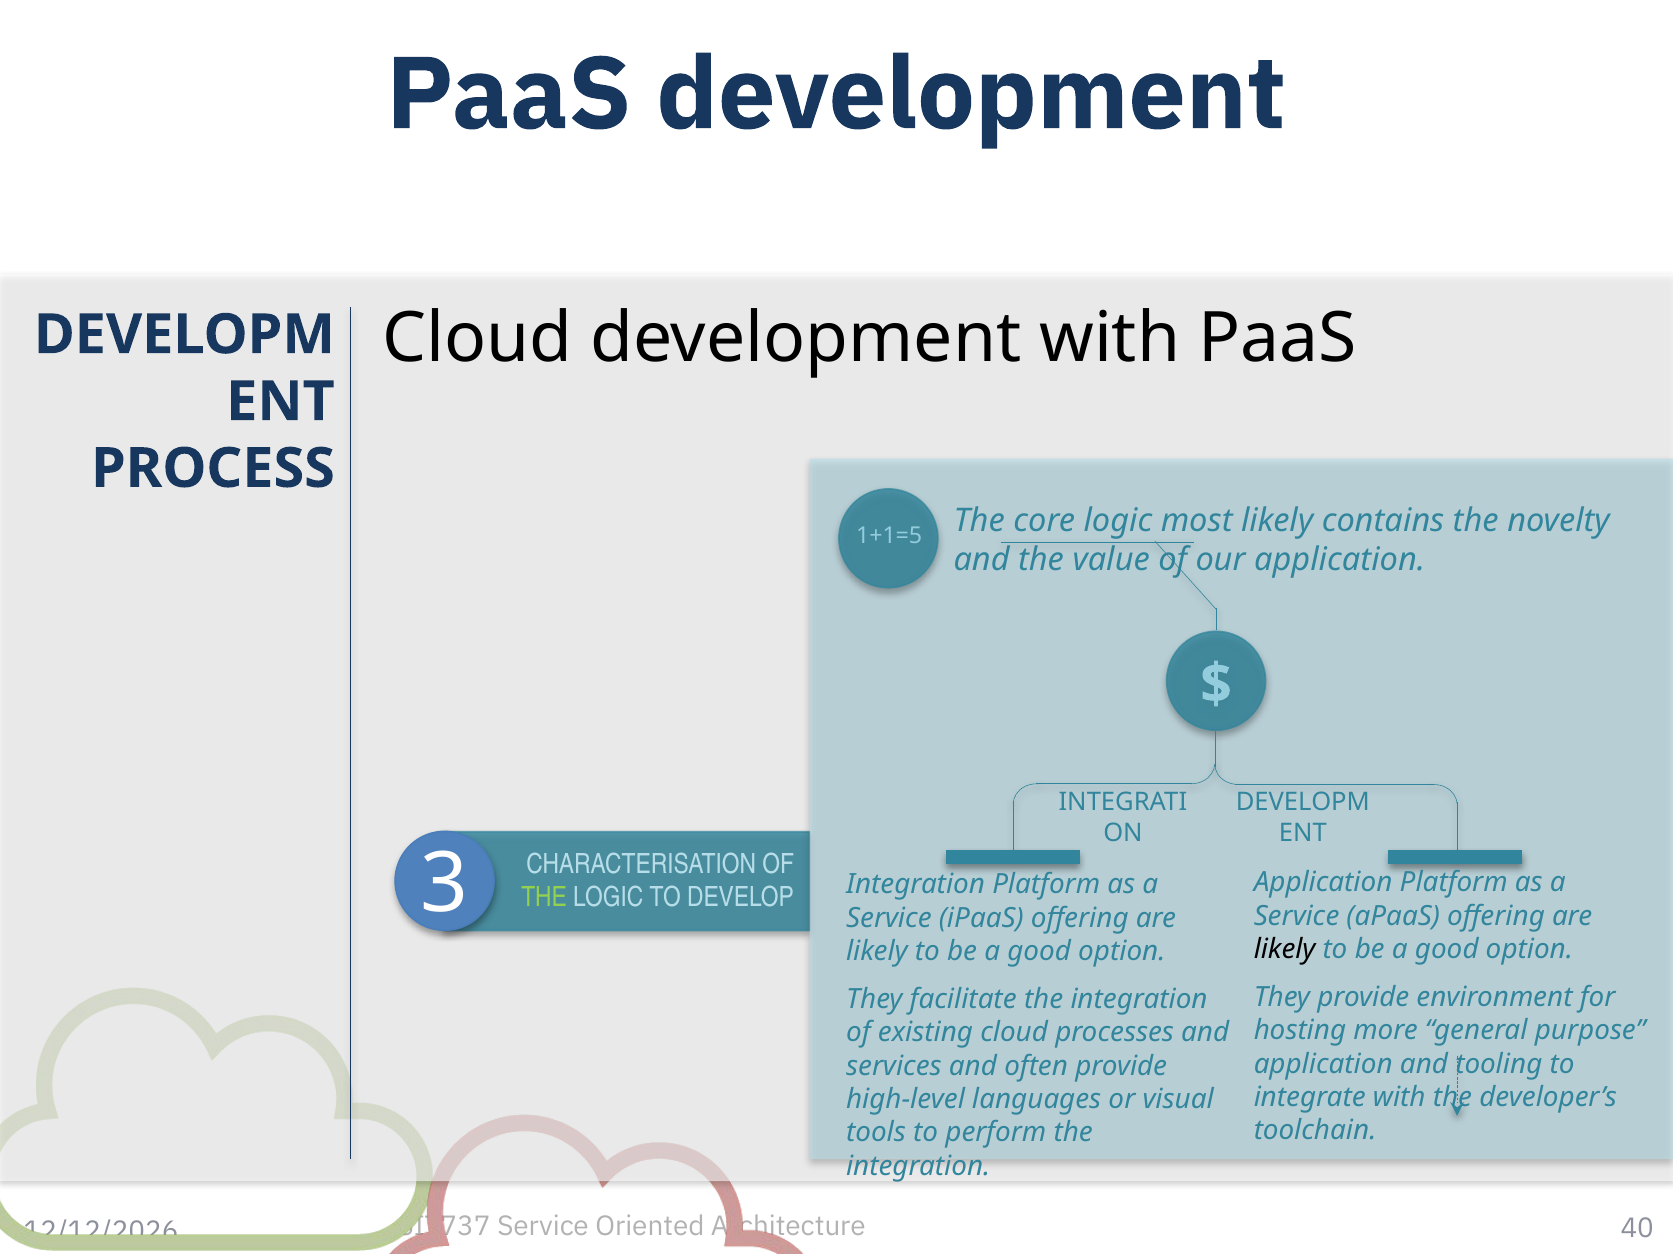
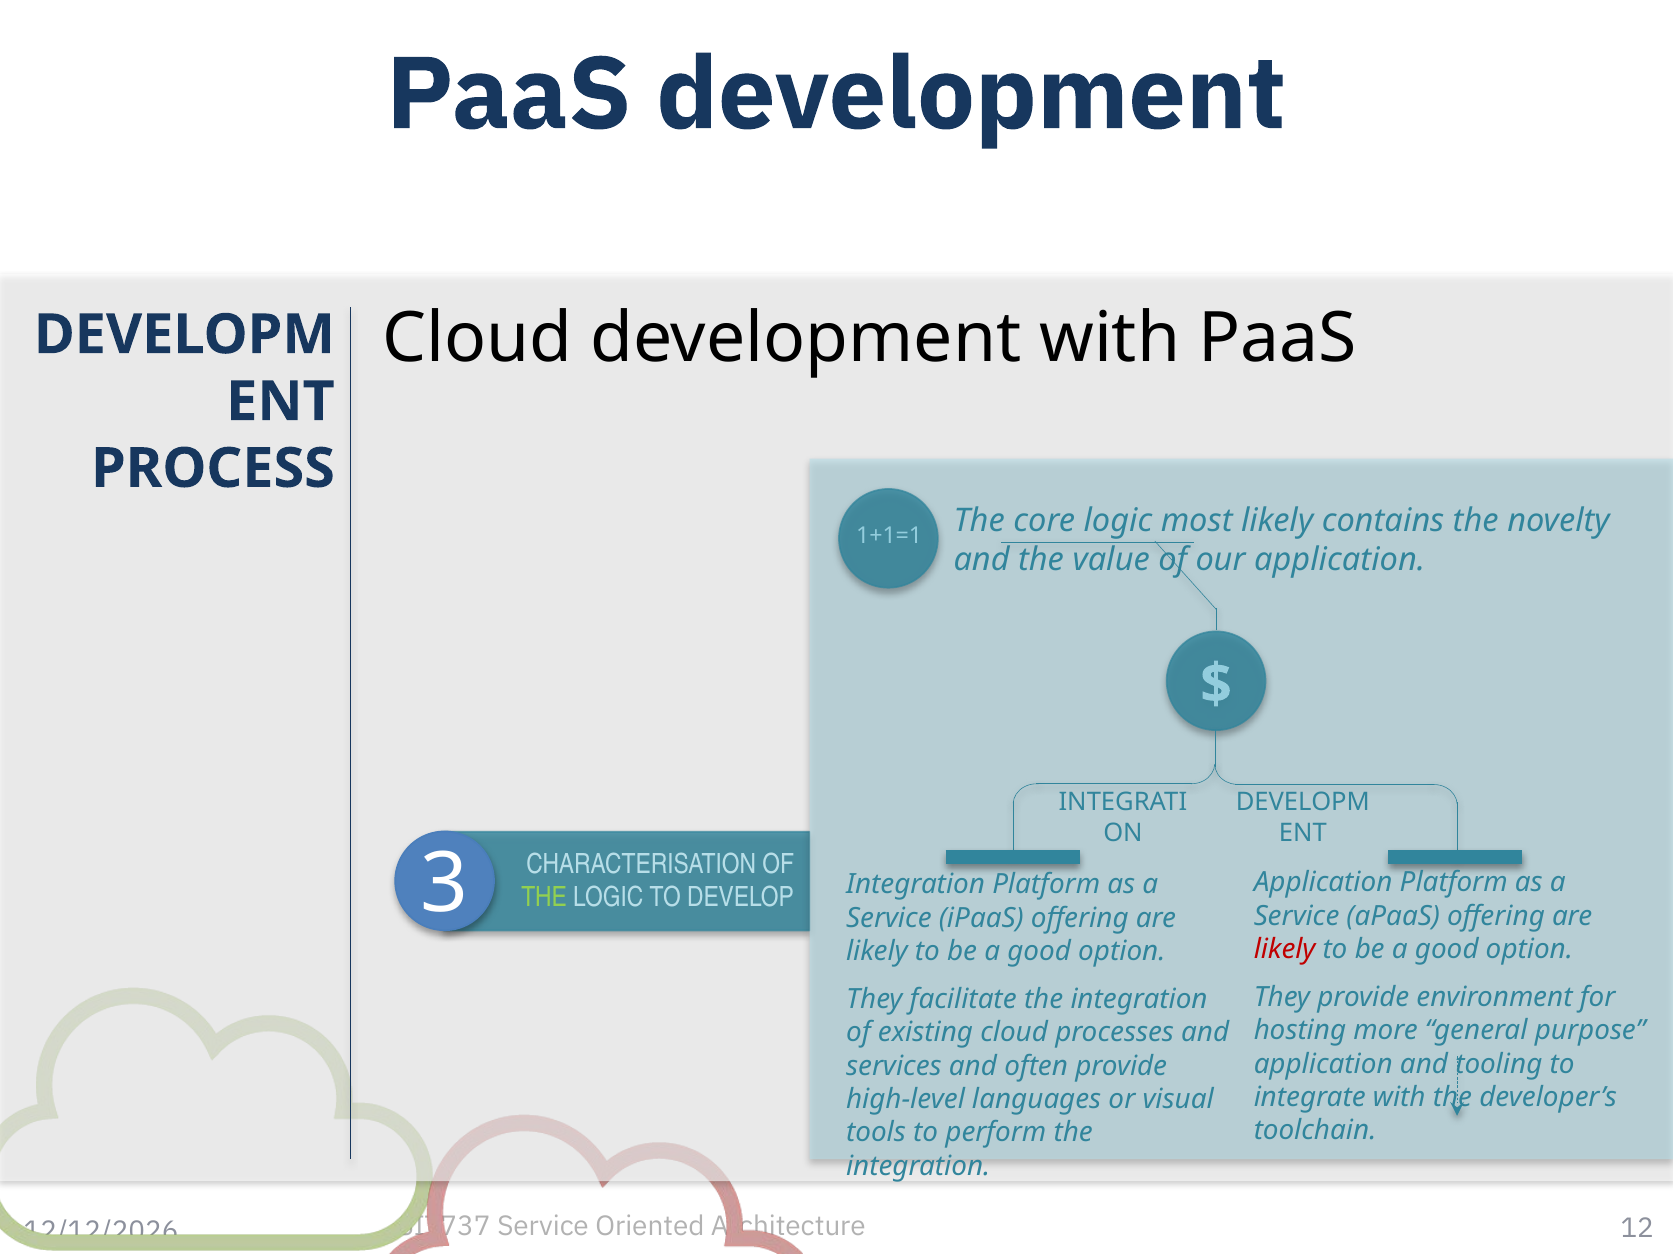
1+1=5: 1+1=5 -> 1+1=1 (889, 537)
likely colour: black -> red (1285, 950)
40: 40 -> 12 (1637, 1229)
